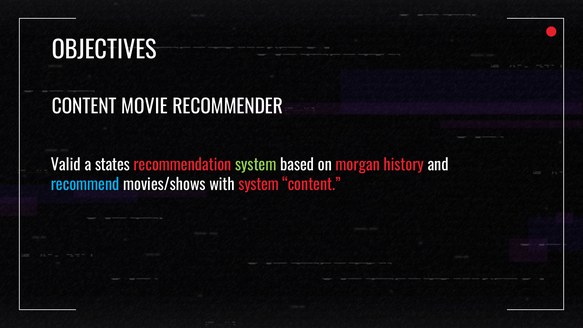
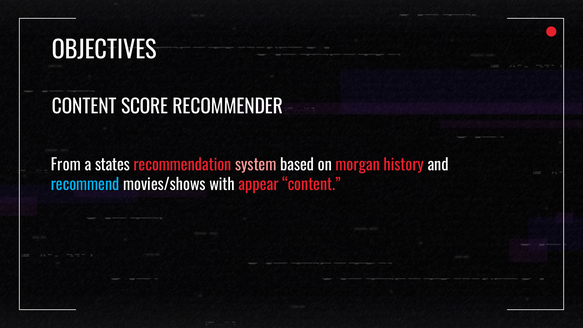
MOVIE: MOVIE -> SCORE (145, 107)
Valid: Valid -> From (66, 165)
system colour: light green -> pink (256, 165)
with system: system -> appear (259, 185)
